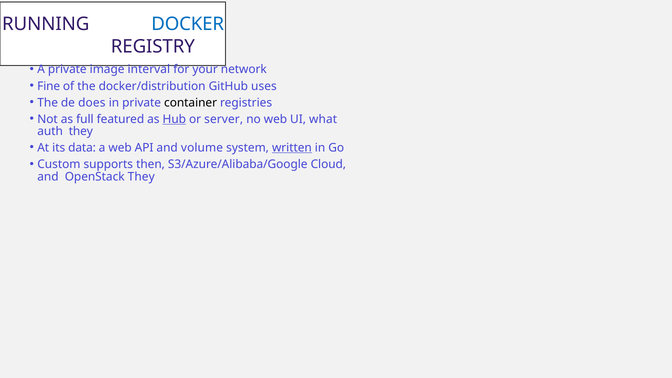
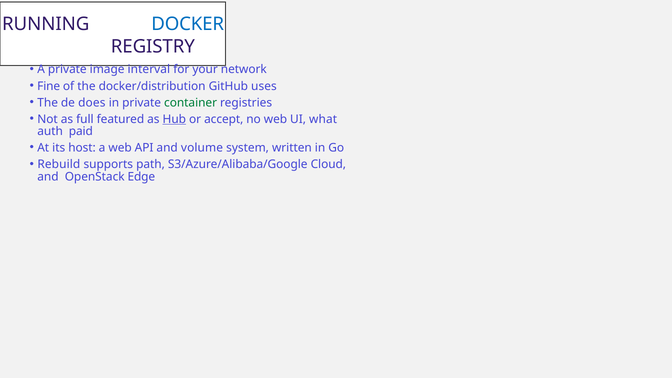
container colour: black -> green (191, 103)
server: server -> accept (224, 119)
auth they: they -> paid (81, 131)
data: data -> host (82, 148)
written underline: present -> none (292, 148)
Custom: Custom -> Rebuild (59, 164)
then: then -> path (151, 164)
OpenStack They: They -> Edge (141, 177)
